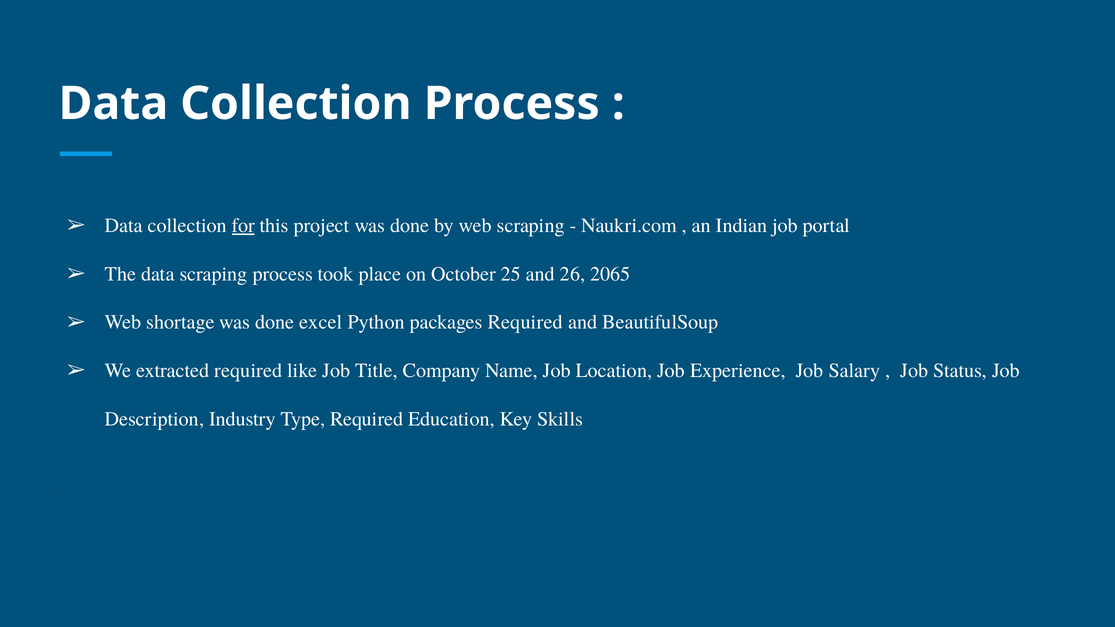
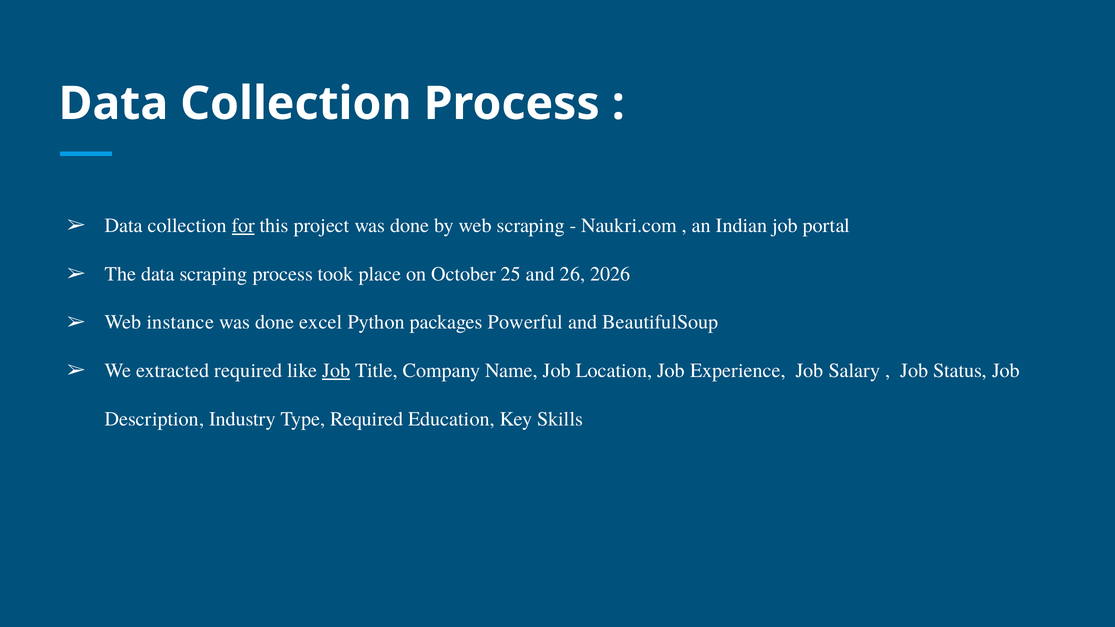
2065: 2065 -> 2026 (610, 274)
shortage: shortage -> instance (180, 322)
packages Required: Required -> Powerful (525, 322)
Job underline: none -> present (336, 371)
